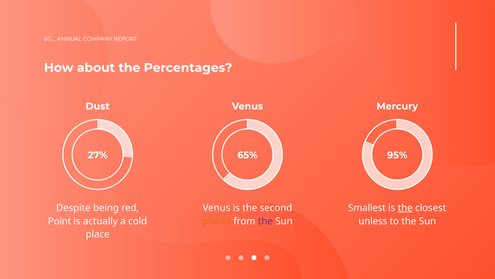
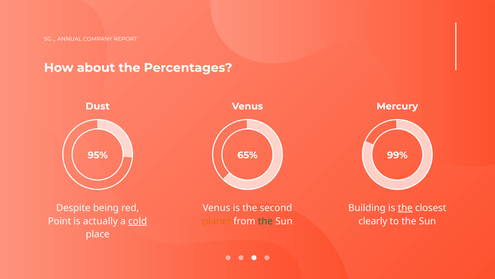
27%: 27% -> 95% (98, 155)
95%: 95% -> 99% (397, 155)
Smallest: Smallest -> Building (367, 207)
cold underline: none -> present (138, 221)
the colour: purple -> green (265, 221)
unless: unless -> clearly (373, 221)
